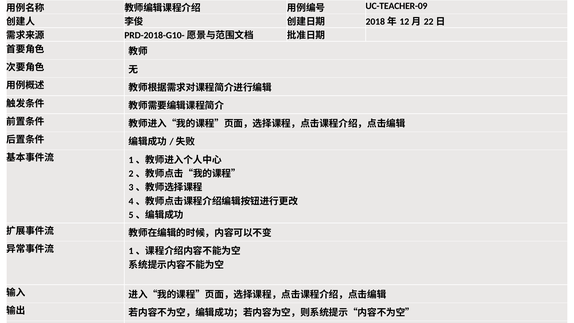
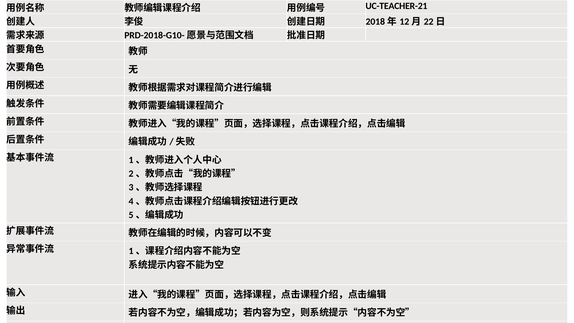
UC-TEACHER-09: UC-TEACHER-09 -> UC-TEACHER-21 (396, 6)
